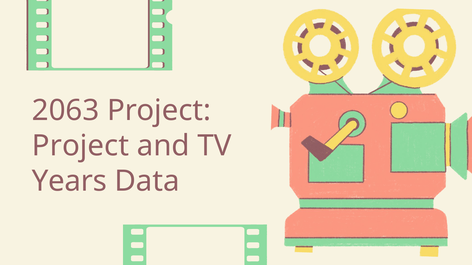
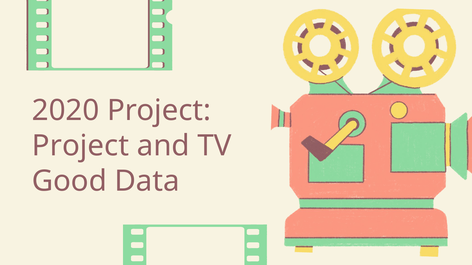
2063: 2063 -> 2020 (66, 111)
Years: Years -> Good (69, 182)
